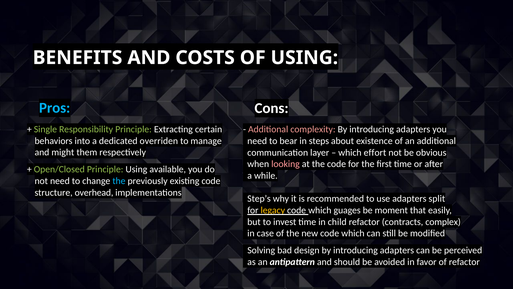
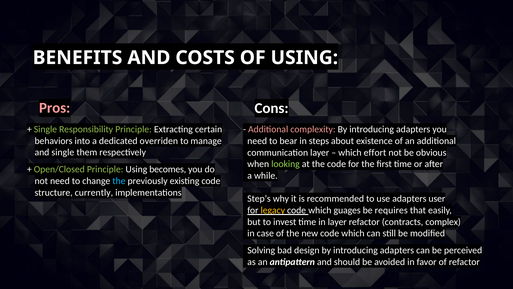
Pros colour: light blue -> pink (55, 108)
and might: might -> single (63, 152)
looking colour: pink -> light green (286, 164)
available: available -> becomes (168, 169)
overhead: overhead -> currently (94, 192)
split: split -> user (437, 198)
moment: moment -> requires (391, 210)
in child: child -> layer (337, 222)
